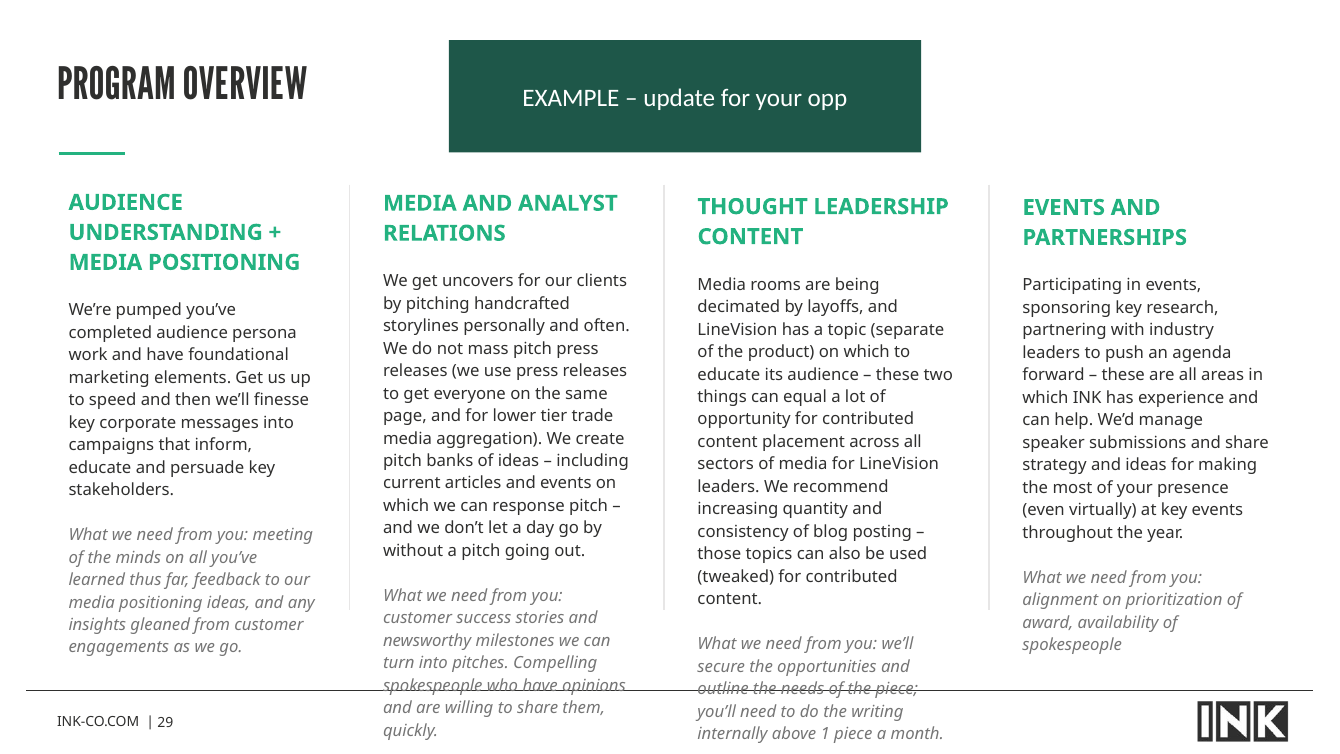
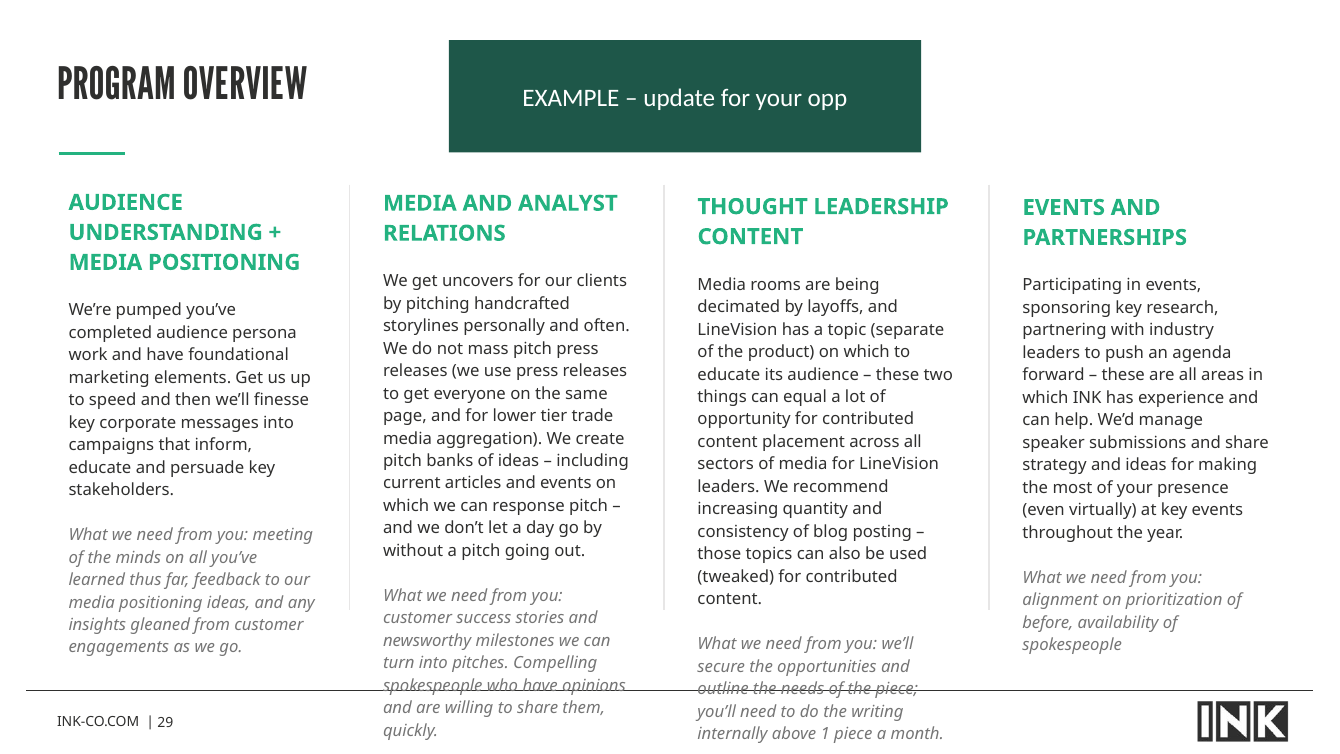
award: award -> before (1048, 622)
